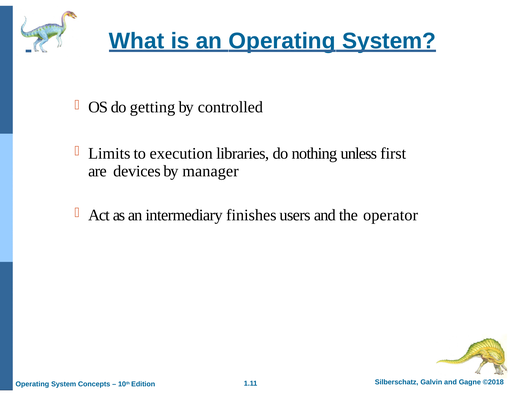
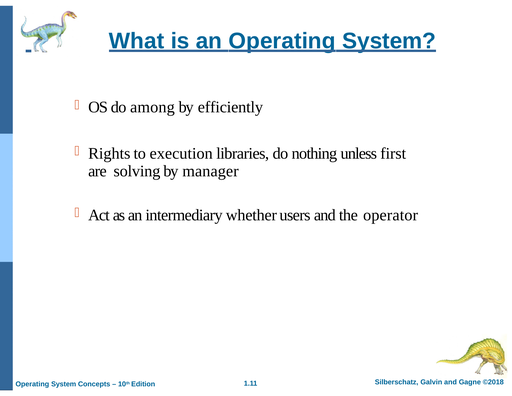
getting: getting -> among (152, 107)
controlled: controlled -> efficiently (230, 107)
Limits: Limits -> Rights (109, 153)
devices: devices -> solving (137, 171)
finishes: finishes -> whether (251, 215)
